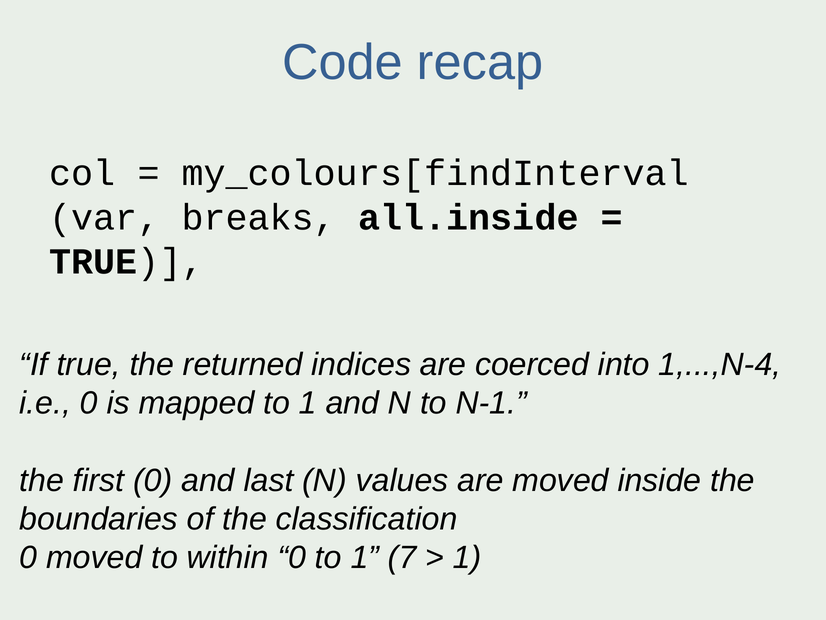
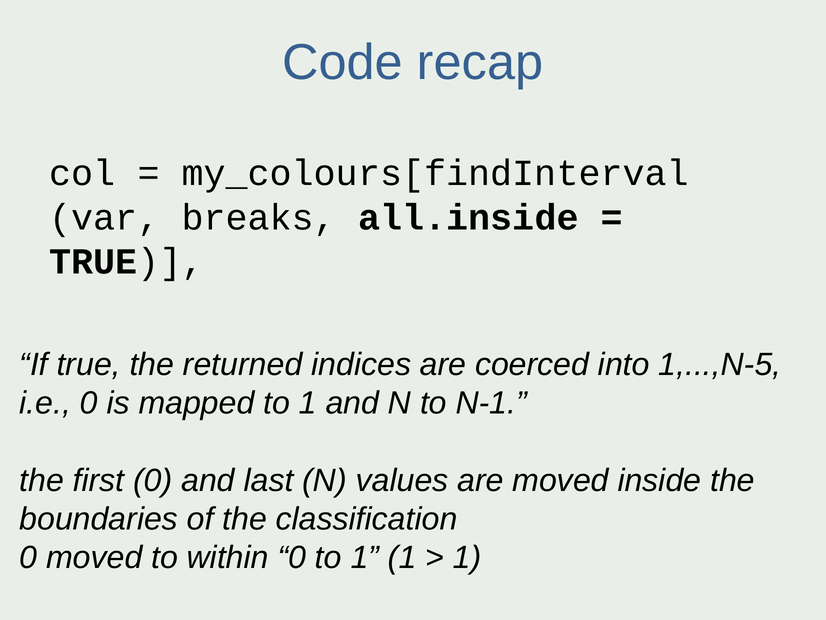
1,...,N-4: 1,...,N-4 -> 1,...,N-5 (720, 364)
1 7: 7 -> 1 (402, 557)
